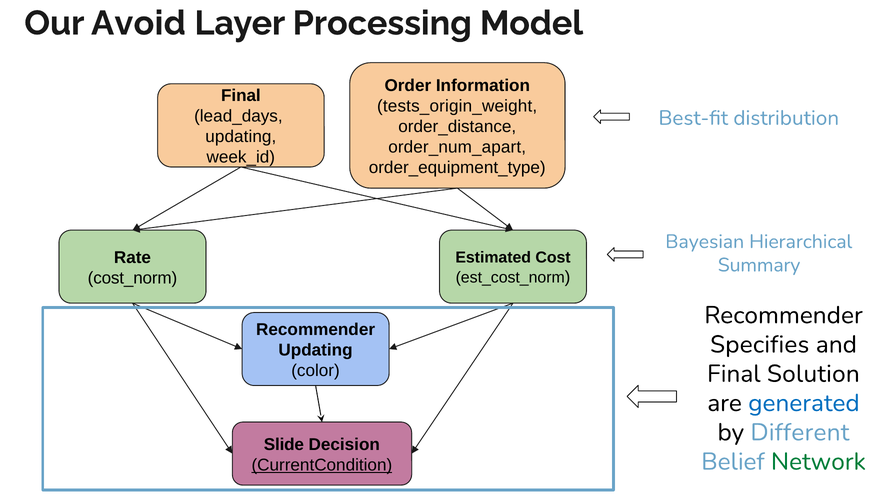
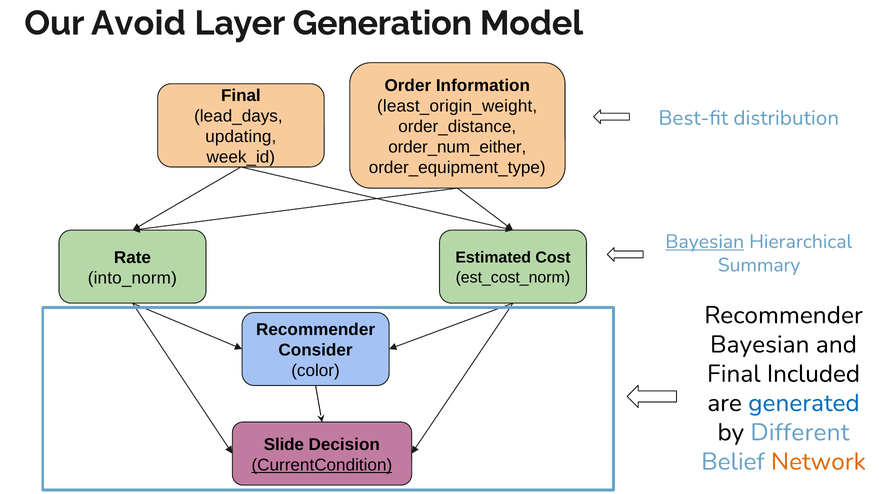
Processing: Processing -> Generation (382, 23)
tests_origin_weight: tests_origin_weight -> least_origin_weight (457, 106)
order_num_apart: order_num_apart -> order_num_either (457, 147)
Bayesian underline: none -> present (705, 242)
cost_norm: cost_norm -> into_norm (132, 278)
Specifies: Specifies -> Bayesian (760, 345)
Updating: Updating -> Consider (316, 351)
Solution: Solution -> Included (813, 374)
Network colour: green -> orange (818, 462)
